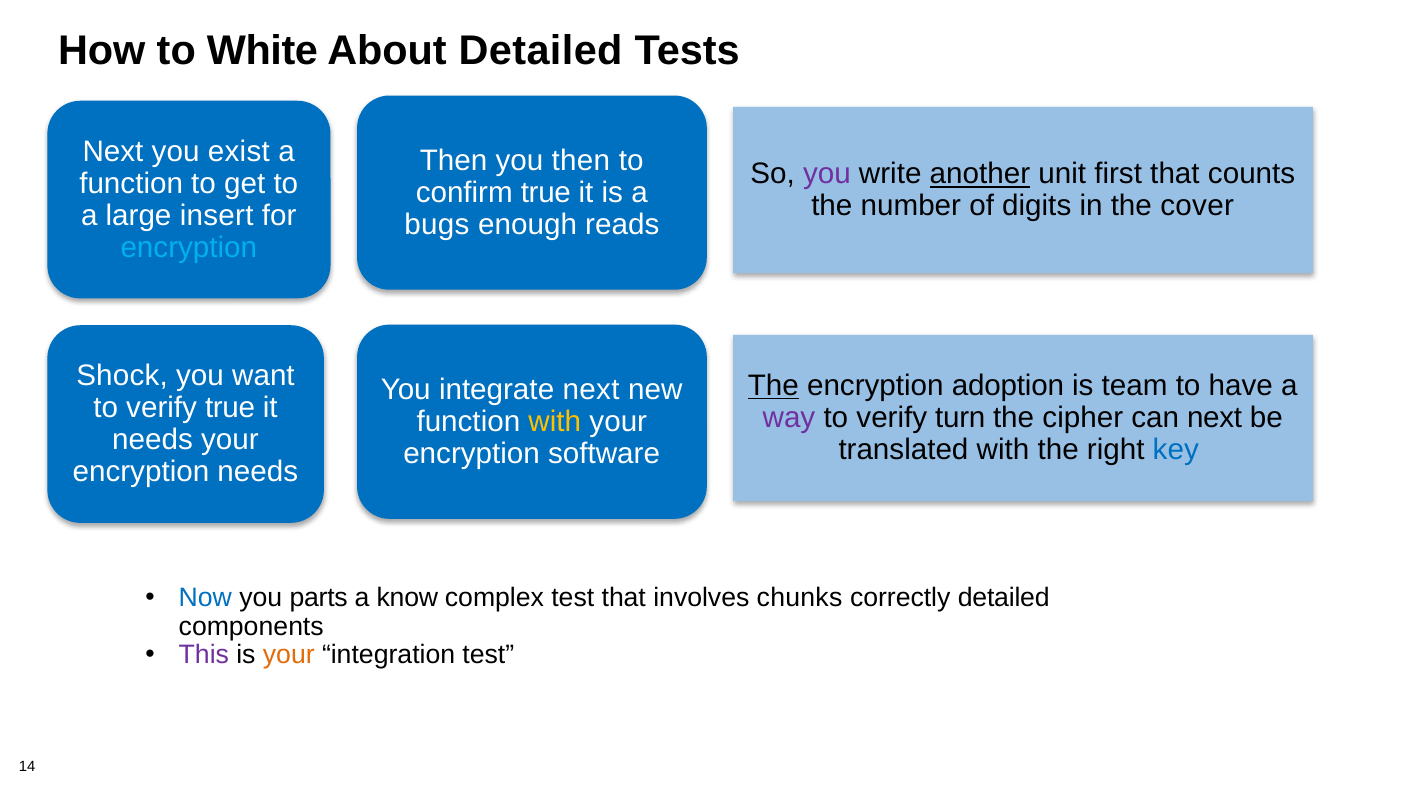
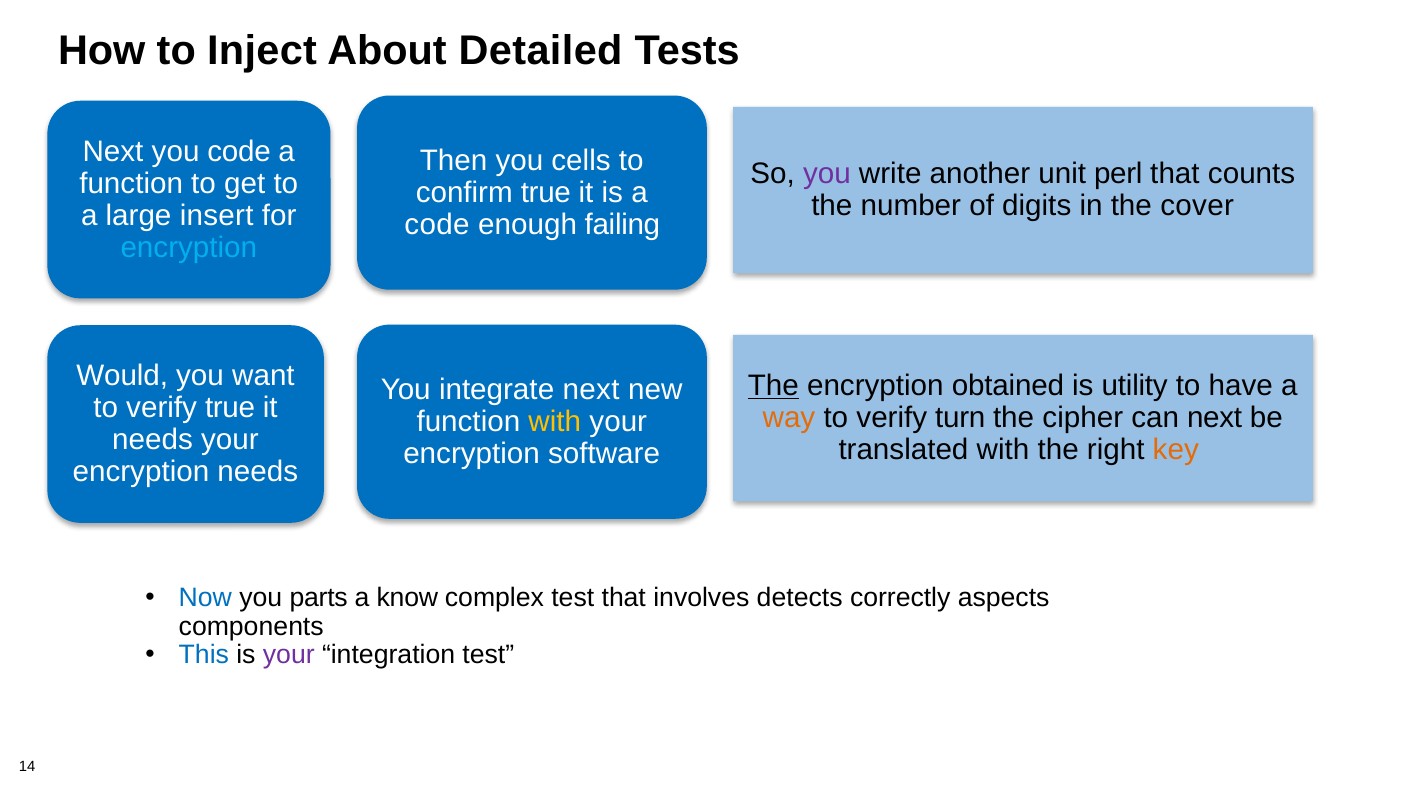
White: White -> Inject (262, 51)
you exist: exist -> code (239, 151)
you then: then -> cells (581, 160)
another underline: present -> none (980, 174)
first: first -> perl (1118, 174)
bugs: bugs -> code (437, 224)
reads: reads -> failing (622, 224)
Shock: Shock -> Would (122, 376)
adoption: adoption -> obtained (1008, 386)
team: team -> utility (1135, 386)
way colour: purple -> orange (789, 418)
key colour: blue -> orange (1176, 450)
chunks: chunks -> detects (800, 598)
correctly detailed: detailed -> aspects (1004, 598)
This colour: purple -> blue (204, 655)
your colour: orange -> purple (289, 655)
